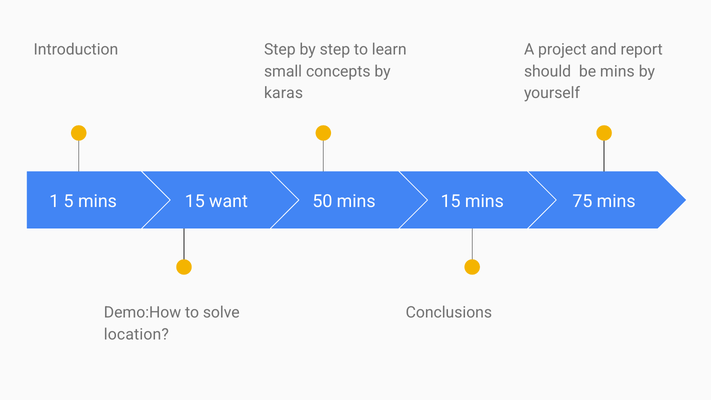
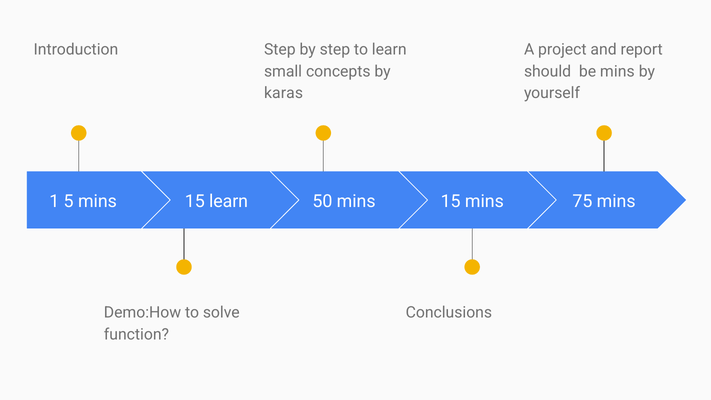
15 want: want -> learn (229, 201)
location: location -> function (136, 334)
